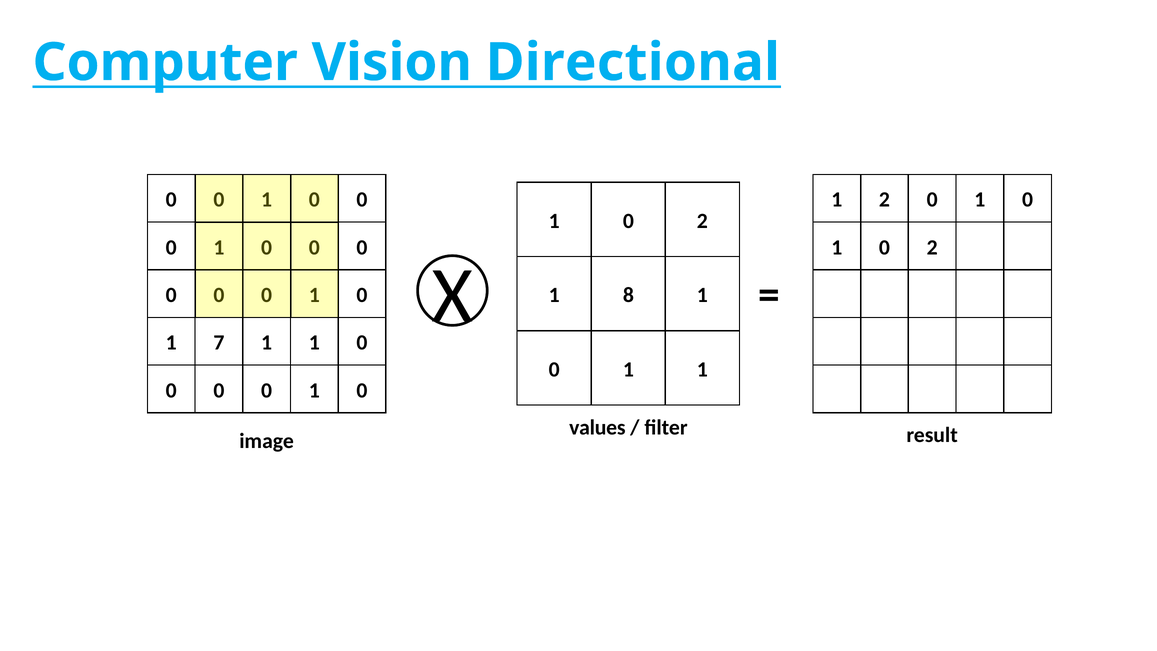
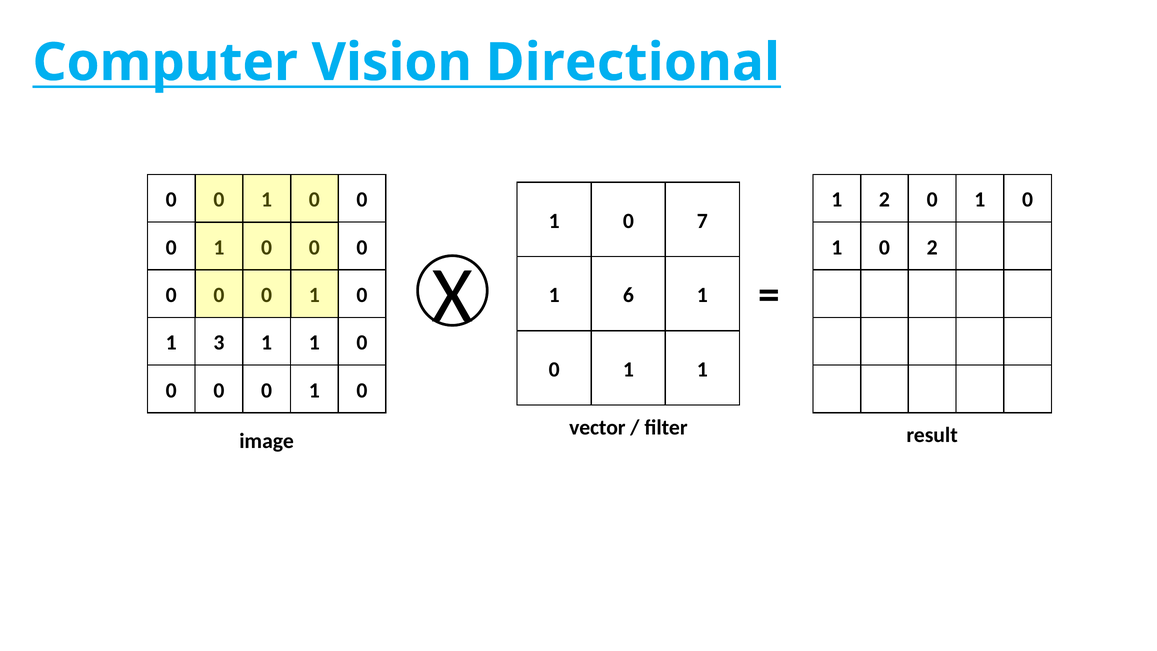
0 2: 2 -> 7 (702, 221)
8: 8 -> 6 (628, 295)
7: 7 -> 3 (219, 343)
values: values -> vector (597, 428)
